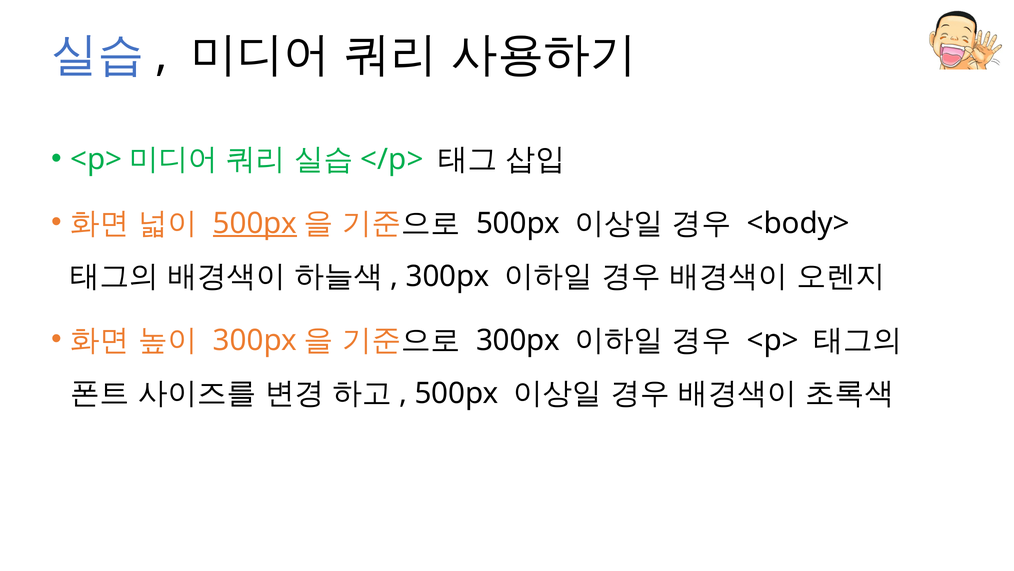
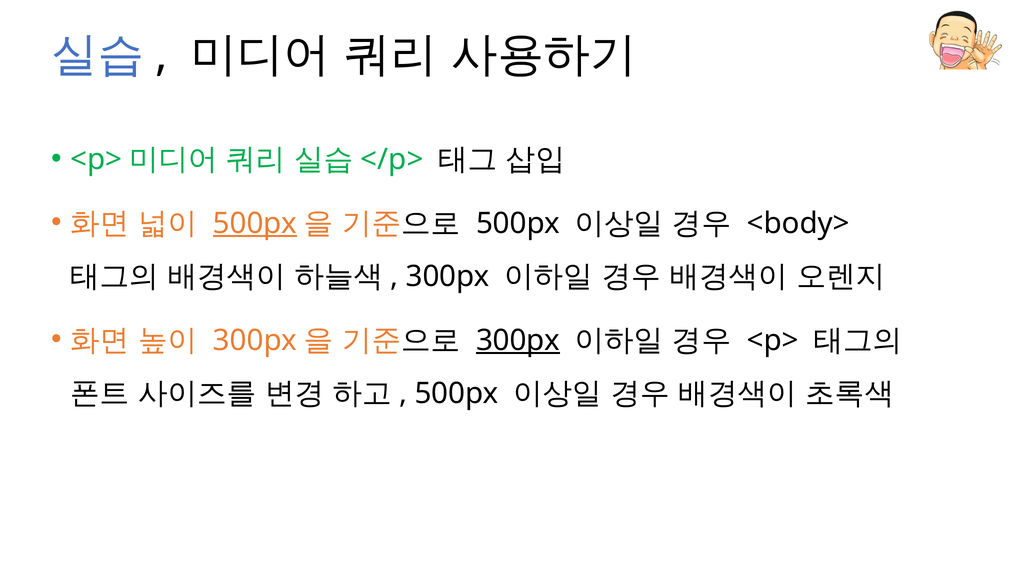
300px underline: none -> present (518, 340)
